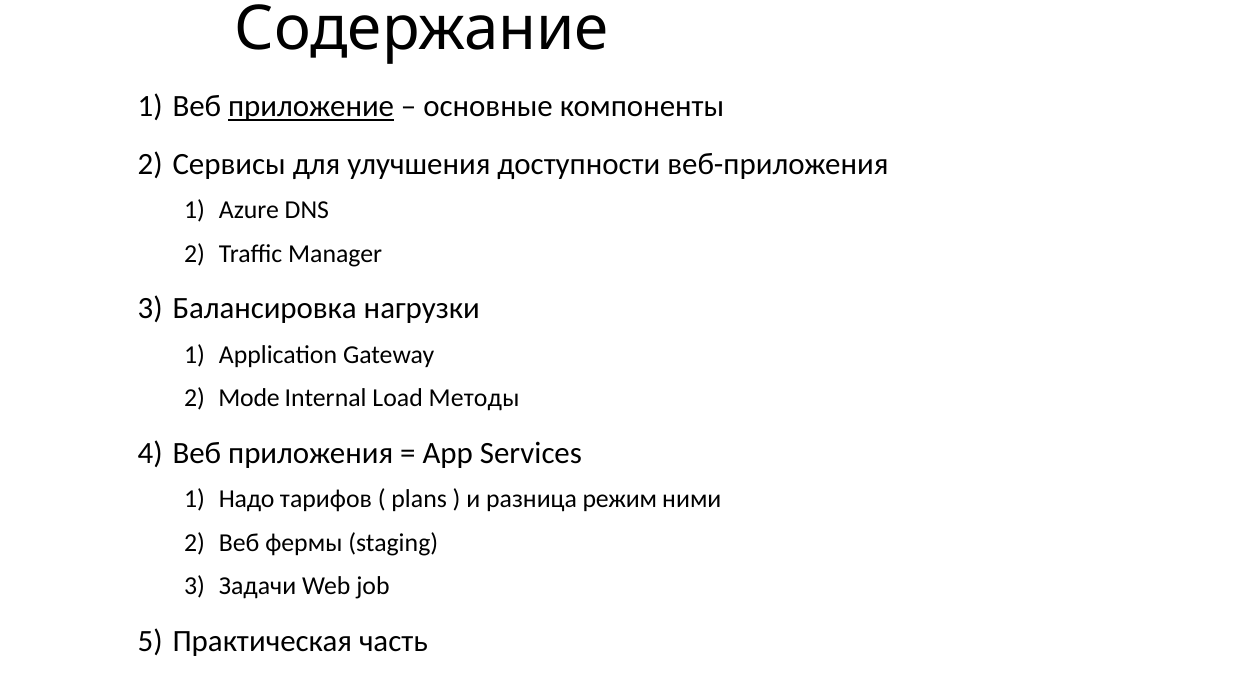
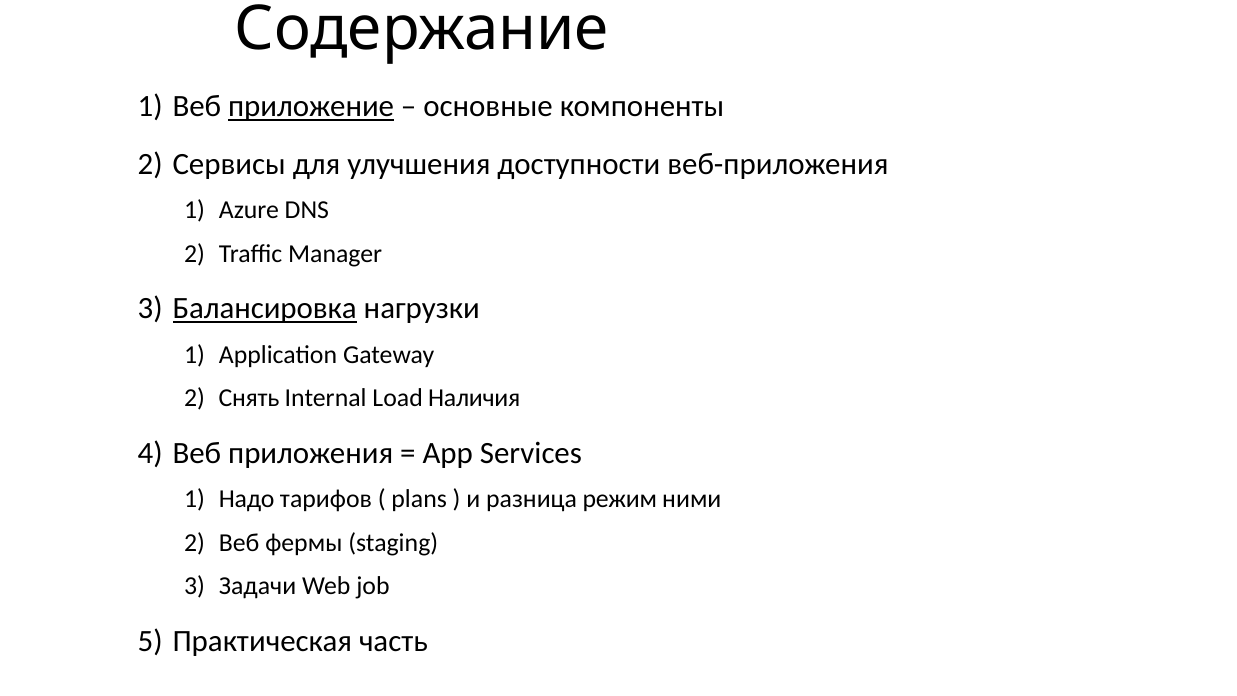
Балансировка underline: none -> present (265, 308)
Mode: Mode -> Снять (249, 398)
Методы: Методы -> Наличия (474, 398)
